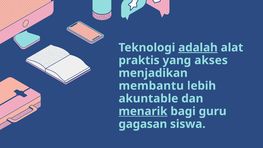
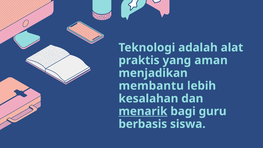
adalah underline: present -> none (198, 48)
akses: akses -> aman (211, 60)
akuntable: akuntable -> kesalahan (148, 98)
gagasan: gagasan -> berbasis (143, 124)
